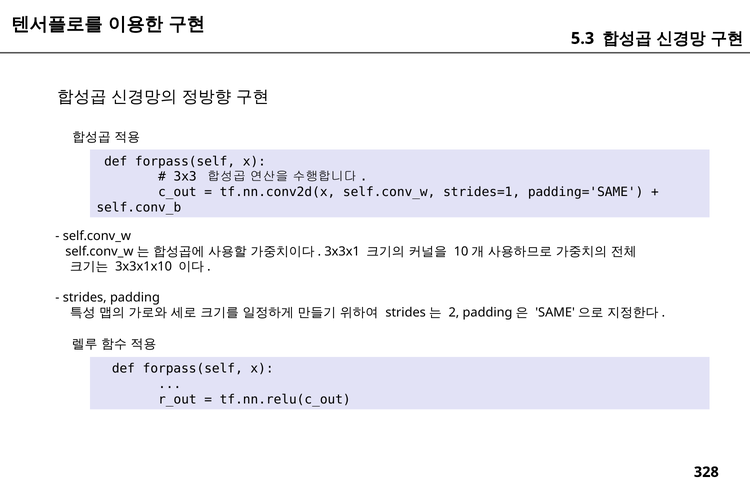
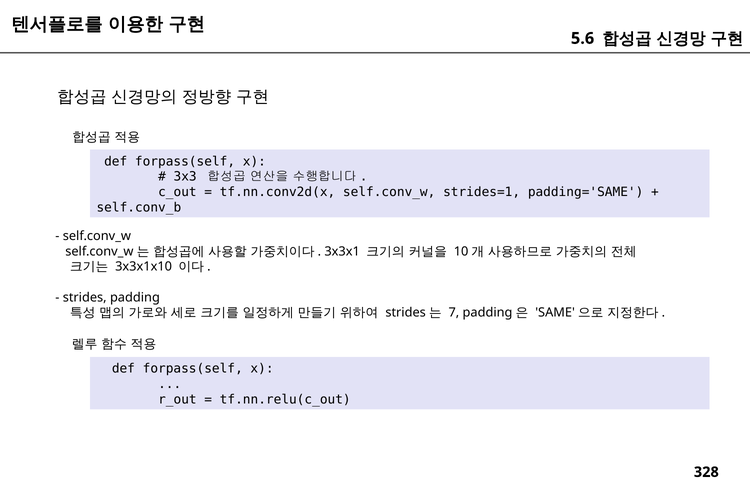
5.3: 5.3 -> 5.6 (583, 38)
2: 2 -> 7 (454, 313)
